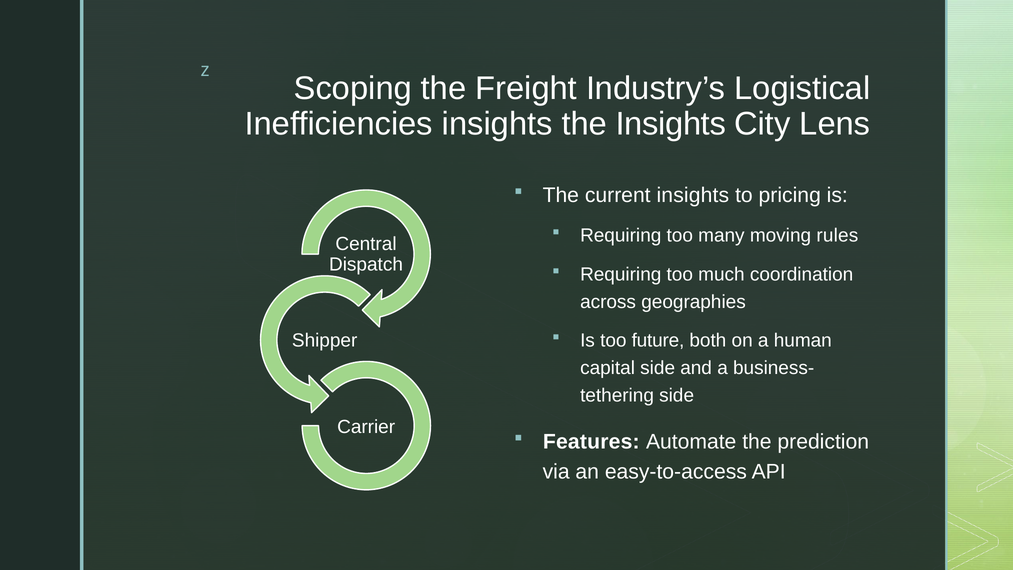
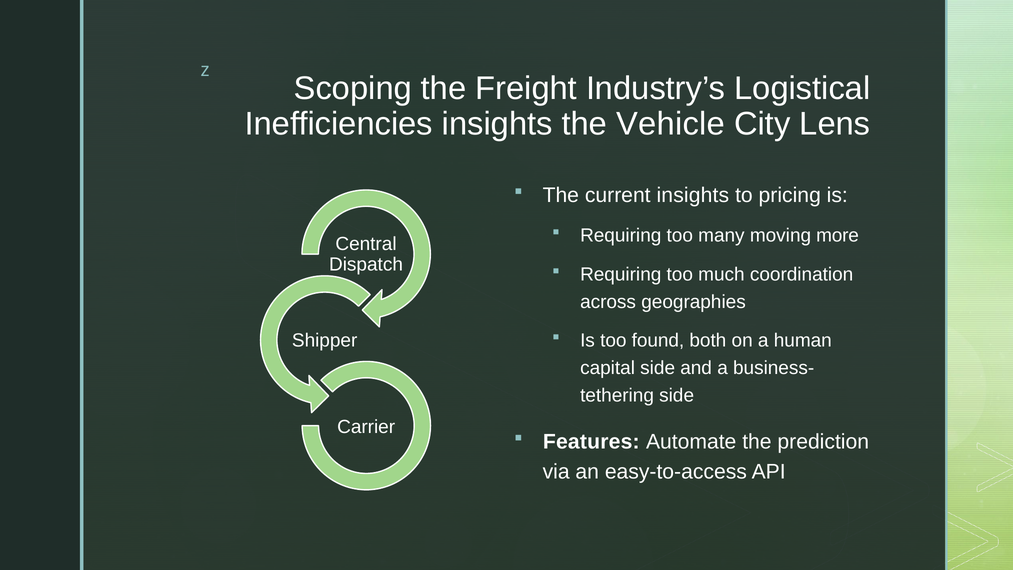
the Insights: Insights -> Vehicle (670, 124)
rules: rules -> more (838, 235)
future: future -> found (658, 341)
